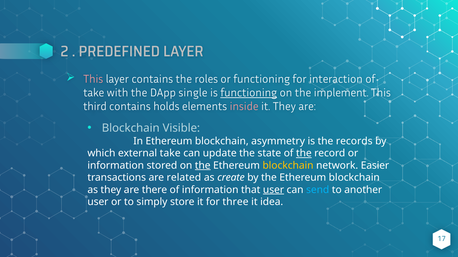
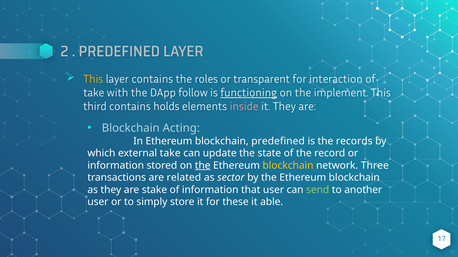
This colour: pink -> yellow (93, 79)
or functioning: functioning -> transparent (262, 79)
single: single -> follow (193, 93)
Visible: Visible -> Acting (181, 128)
blockchain asymmetry: asymmetry -> predefined (278, 141)
the underline: present -> none (304, 154)
Easier: Easier -> Three (375, 166)
create: create -> sector (231, 178)
there: there -> stake (154, 190)
user underline: present -> none (274, 190)
send colour: light blue -> light green (318, 190)
three: three -> these (236, 202)
idea: idea -> able (272, 202)
